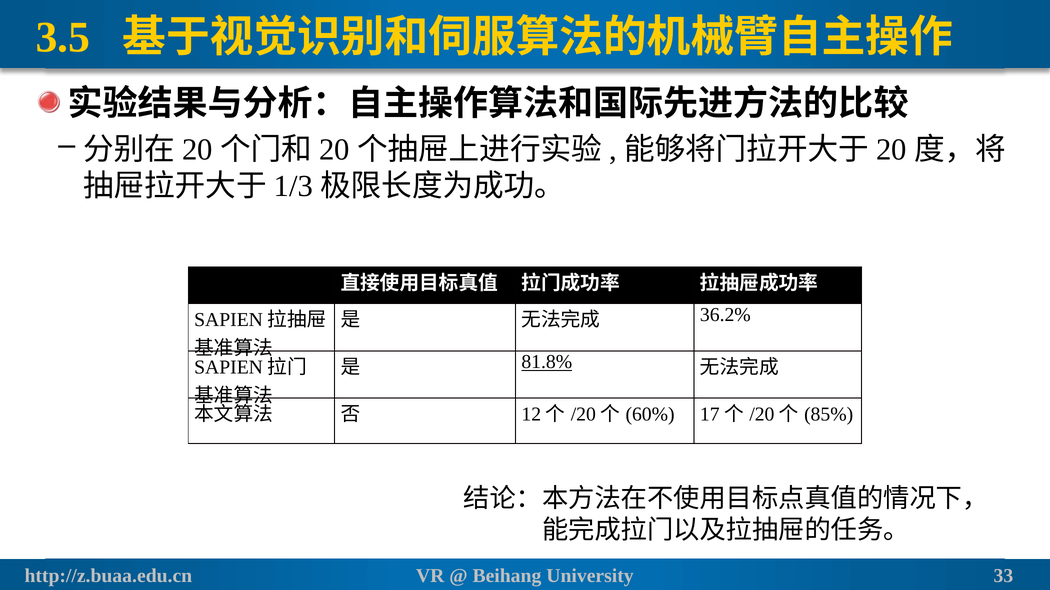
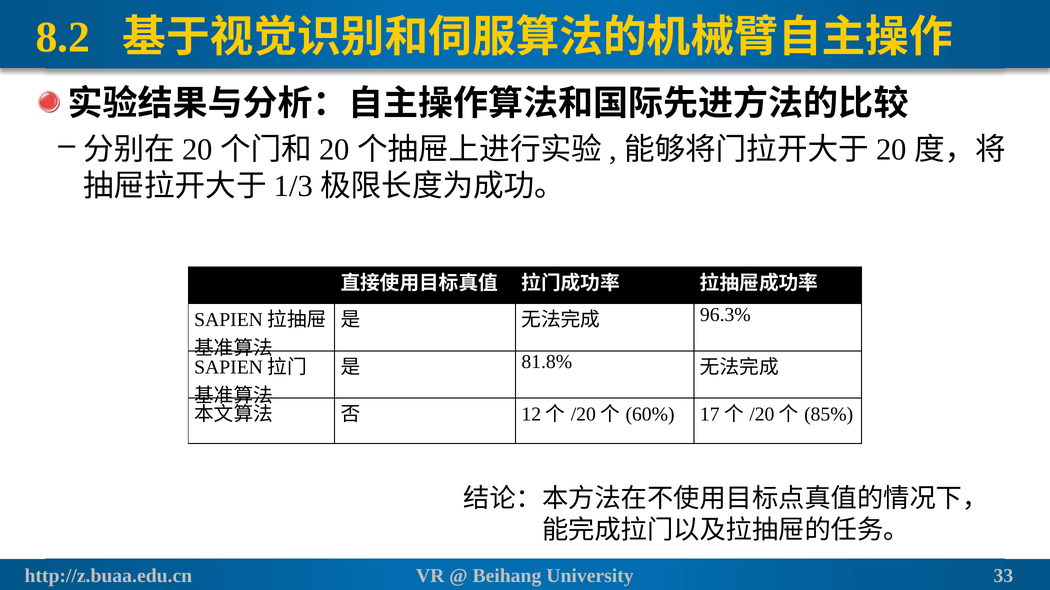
3.5: 3.5 -> 8.2 (63, 37)
36.2%: 36.2% -> 96.3% (725, 315)
81.8% underline: present -> none (547, 362)
